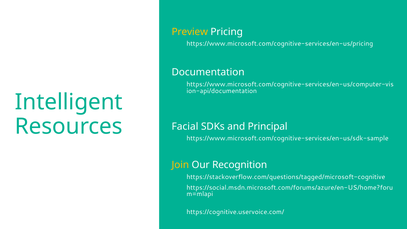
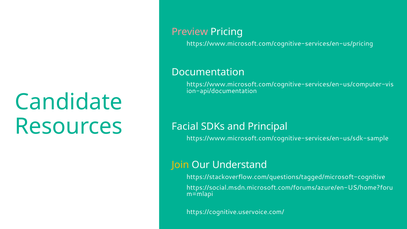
Preview colour: yellow -> pink (190, 32)
Intelligent: Intelligent -> Candidate (69, 102)
Recognition: Recognition -> Understand (240, 165)
